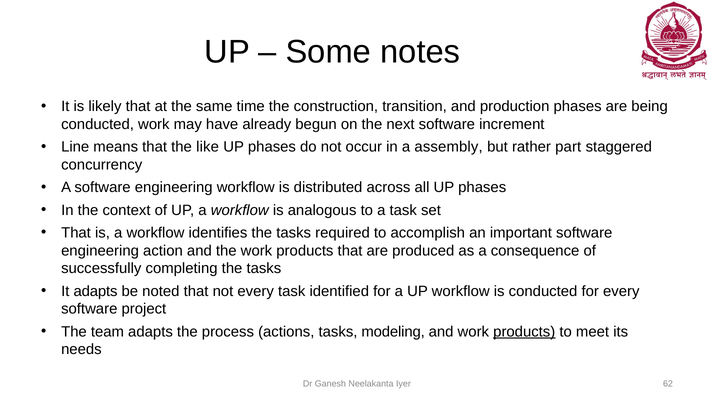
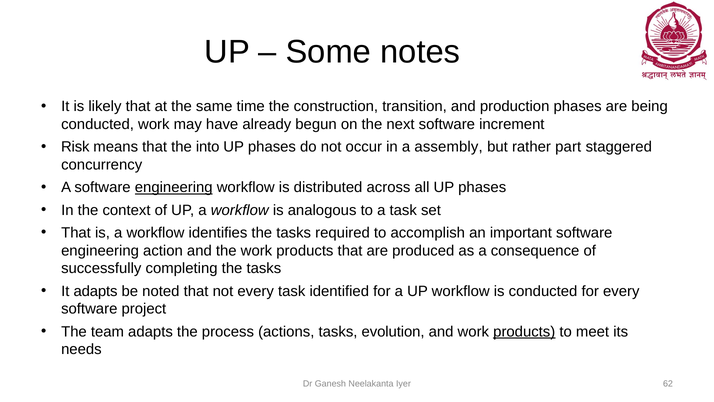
Line: Line -> Risk (75, 147)
like: like -> into (208, 147)
engineering underline: none -> present (174, 187)
modeling: modeling -> evolution (393, 331)
